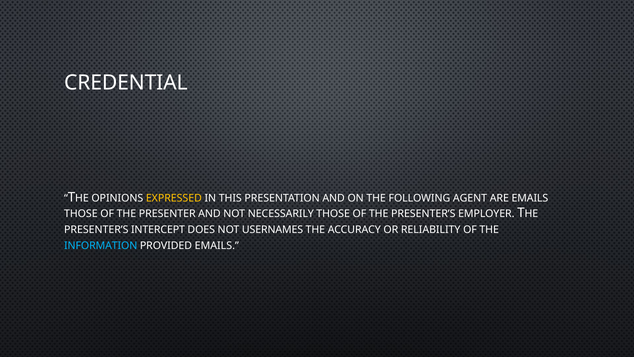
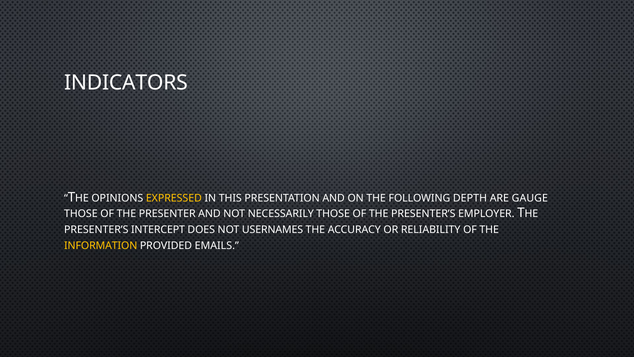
CREDENTIAL: CREDENTIAL -> INDICATORS (126, 83)
AGENT: AGENT -> DEPTH (470, 198)
ARE EMAILS: EMAILS -> GAUGE (530, 198)
INFORMATION colour: light blue -> yellow (101, 245)
